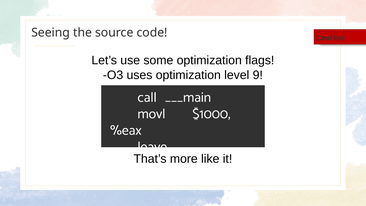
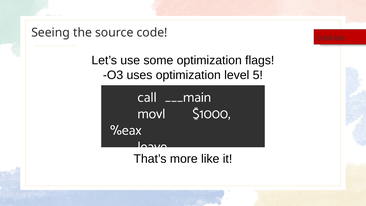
9: 9 -> 5 (258, 75)
